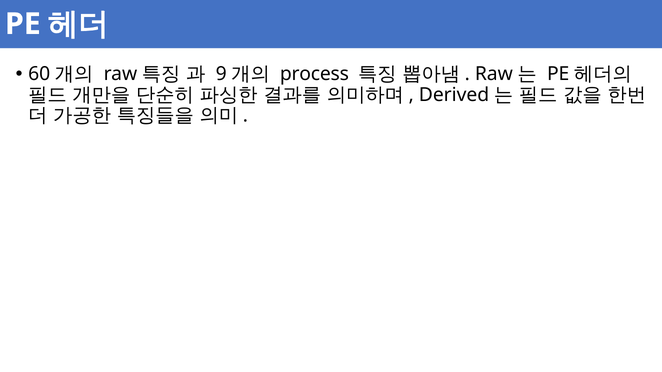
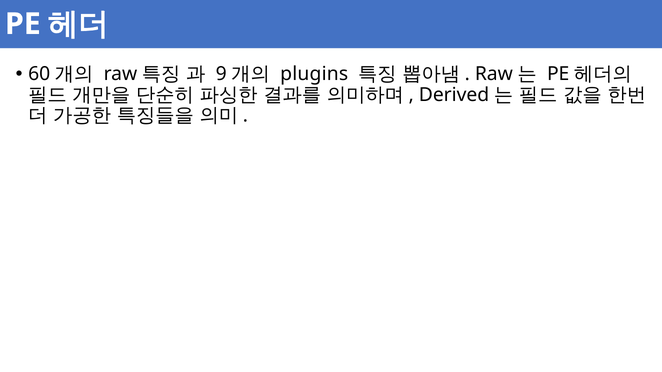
process: process -> plugins (314, 74)
